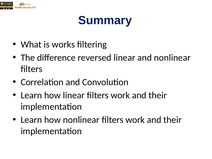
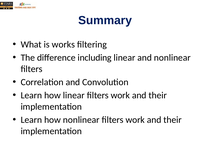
reversed: reversed -> including (95, 58)
